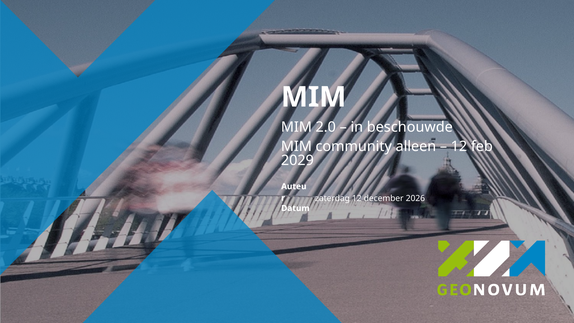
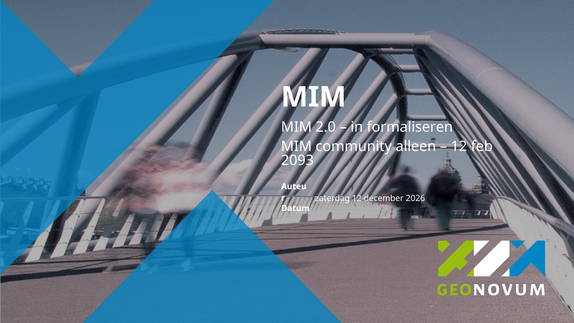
beschouwde: beschouwde -> formaliseren (410, 127)
2029: 2029 -> 2093 (297, 160)
